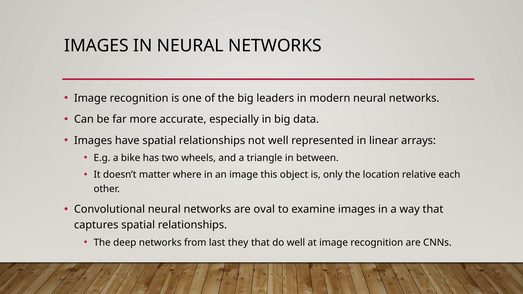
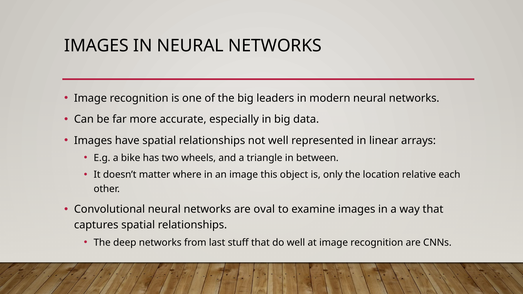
they: they -> stuff (238, 243)
